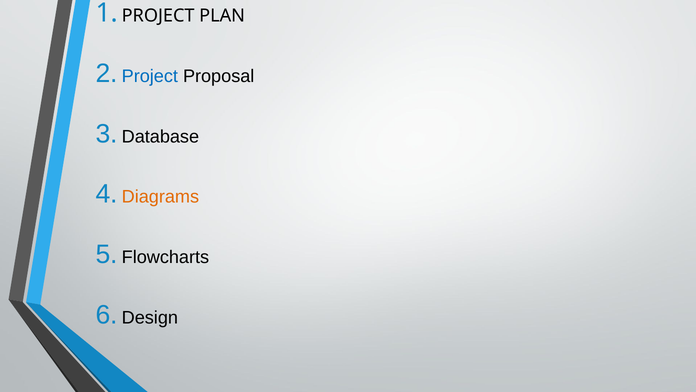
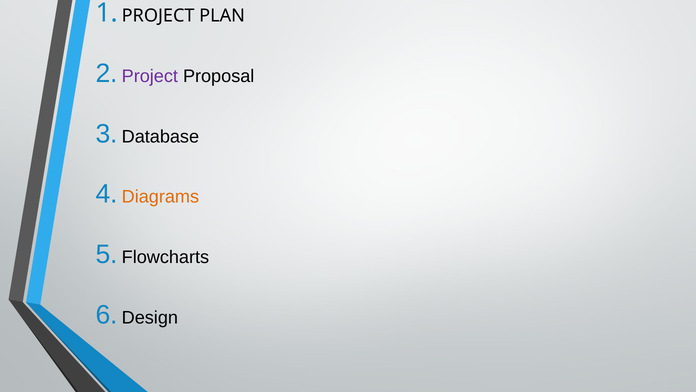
Project colour: blue -> purple (150, 76)
